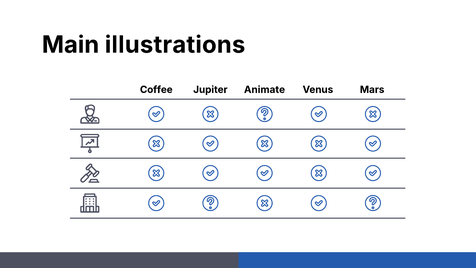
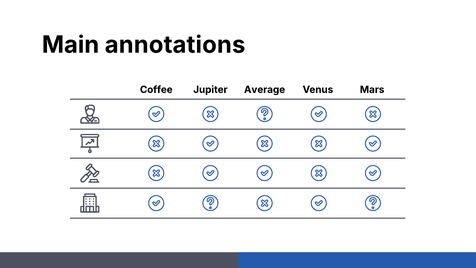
illustrations: illustrations -> annotations (175, 45)
Animate: Animate -> Average (265, 90)
